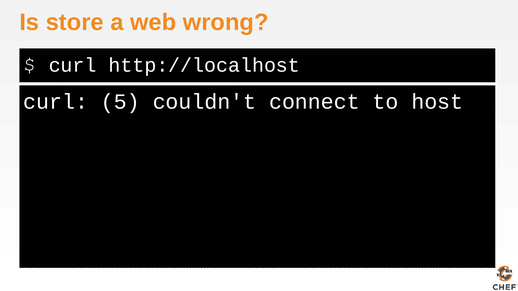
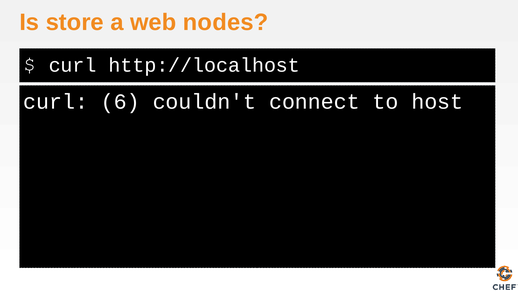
wrong: wrong -> nodes (226, 22)
5: 5 -> 6 (120, 102)
